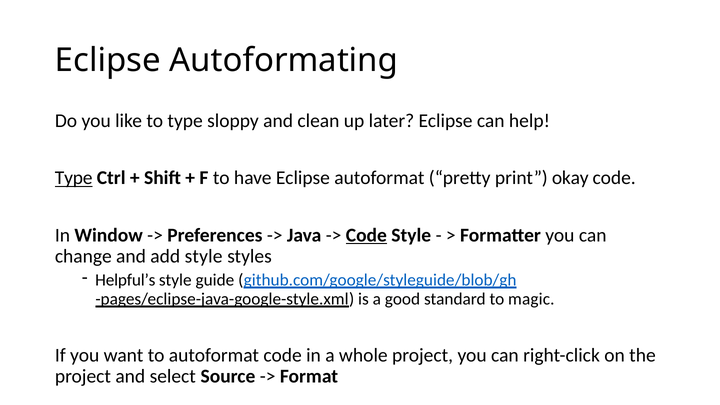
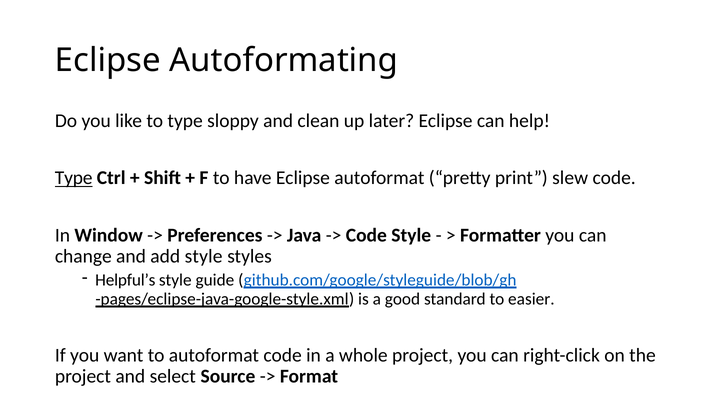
okay: okay -> slew (570, 178)
Code underline: present -> none (366, 235)
magic: magic -> easier (531, 299)
